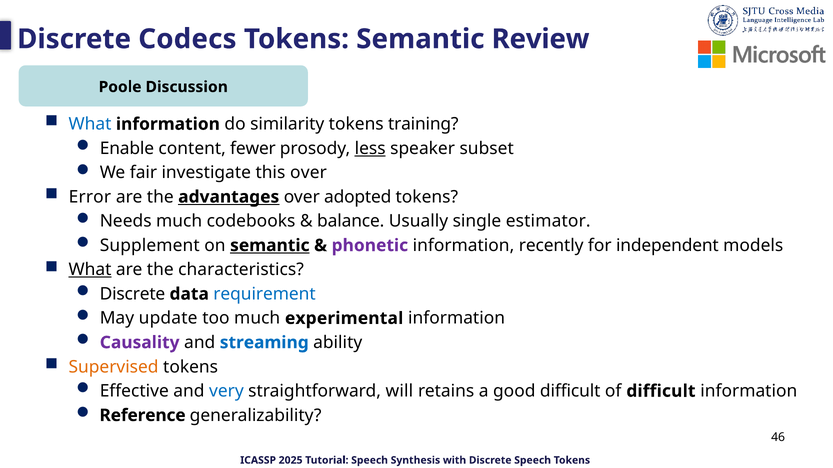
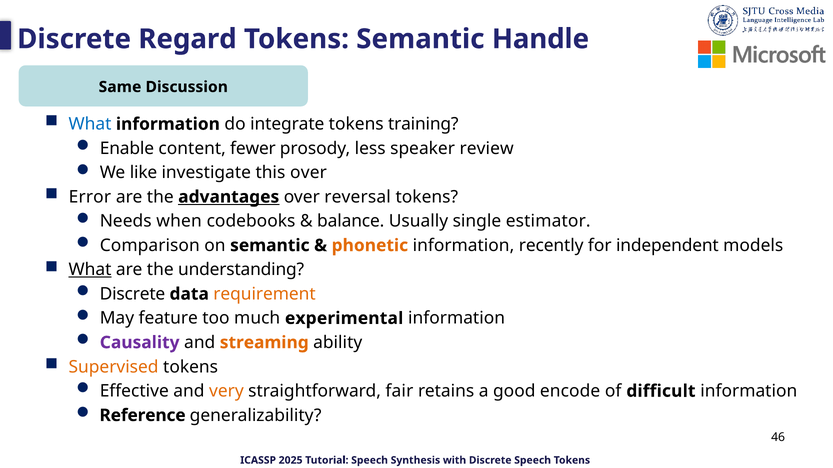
Codecs: Codecs -> Regard (188, 39)
Review: Review -> Handle (540, 39)
Poole: Poole -> Same (120, 87)
similarity: similarity -> integrate (287, 124)
less underline: present -> none (370, 149)
subset: subset -> review (487, 149)
fair: fair -> like (144, 173)
adopted: adopted -> reversal (358, 197)
Needs much: much -> when (179, 221)
Supplement: Supplement -> Comparison (150, 246)
semantic underline: present -> none (270, 246)
phonetic colour: purple -> orange (370, 246)
characteristics: characteristics -> understanding (241, 270)
requirement colour: blue -> orange (265, 294)
update: update -> feature (168, 319)
streaming colour: blue -> orange (264, 343)
very colour: blue -> orange (226, 392)
will: will -> fair (399, 392)
good difficult: difficult -> encode (570, 392)
